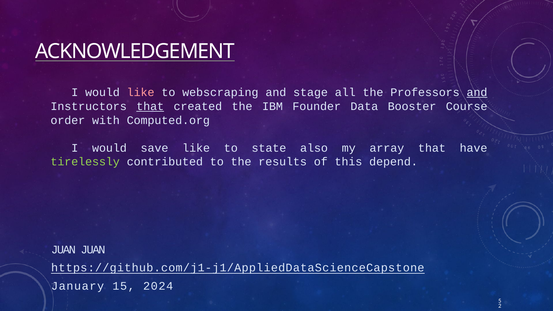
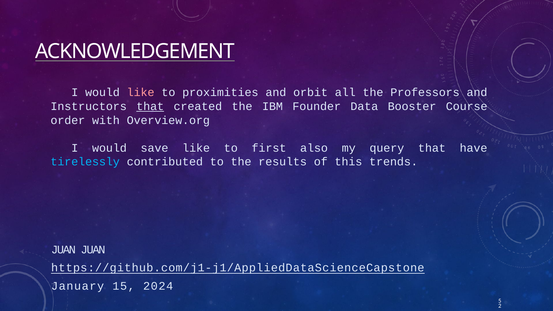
webscraping: webscraping -> proximities (220, 92)
stage: stage -> orbit (311, 92)
and underline: present -> none (477, 92)
Computed.org: Computed.org -> Overview.org (168, 120)
state: state -> first (269, 148)
array: array -> query (387, 148)
tirelessly colour: light green -> light blue (85, 162)
depend: depend -> trends (394, 162)
